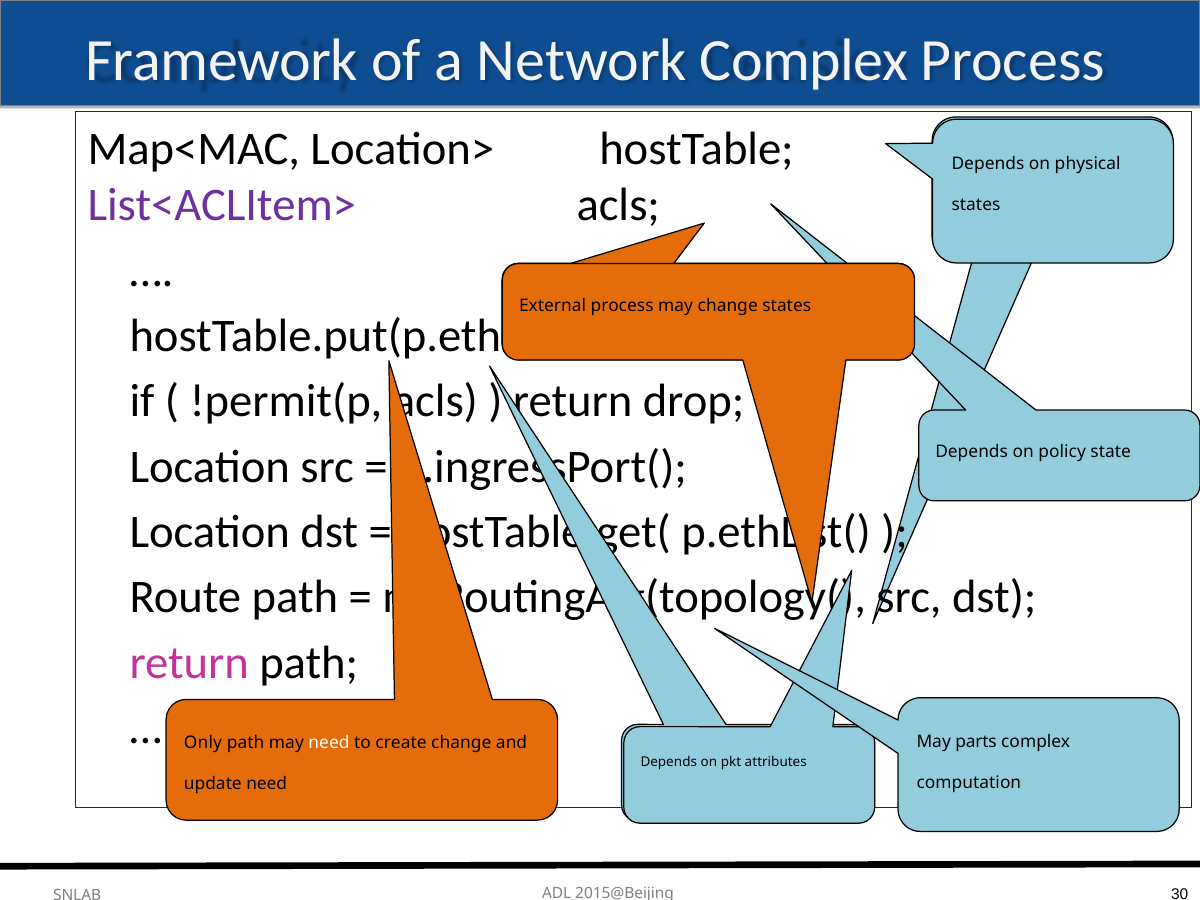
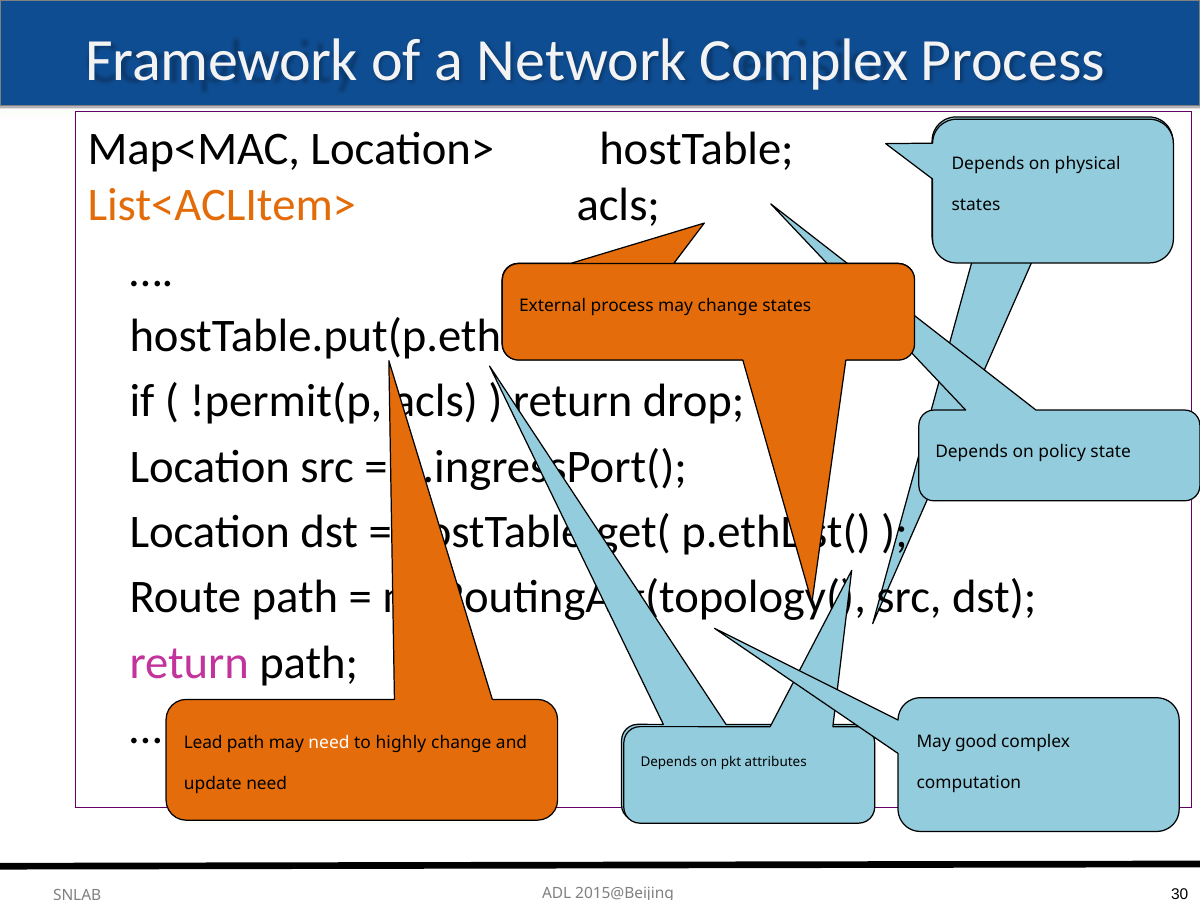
List<ACLItem> colour: purple -> orange (222, 205)
Only: Only -> Lead (203, 743)
create: create -> highly (401, 743)
parts: parts -> good (976, 742)
